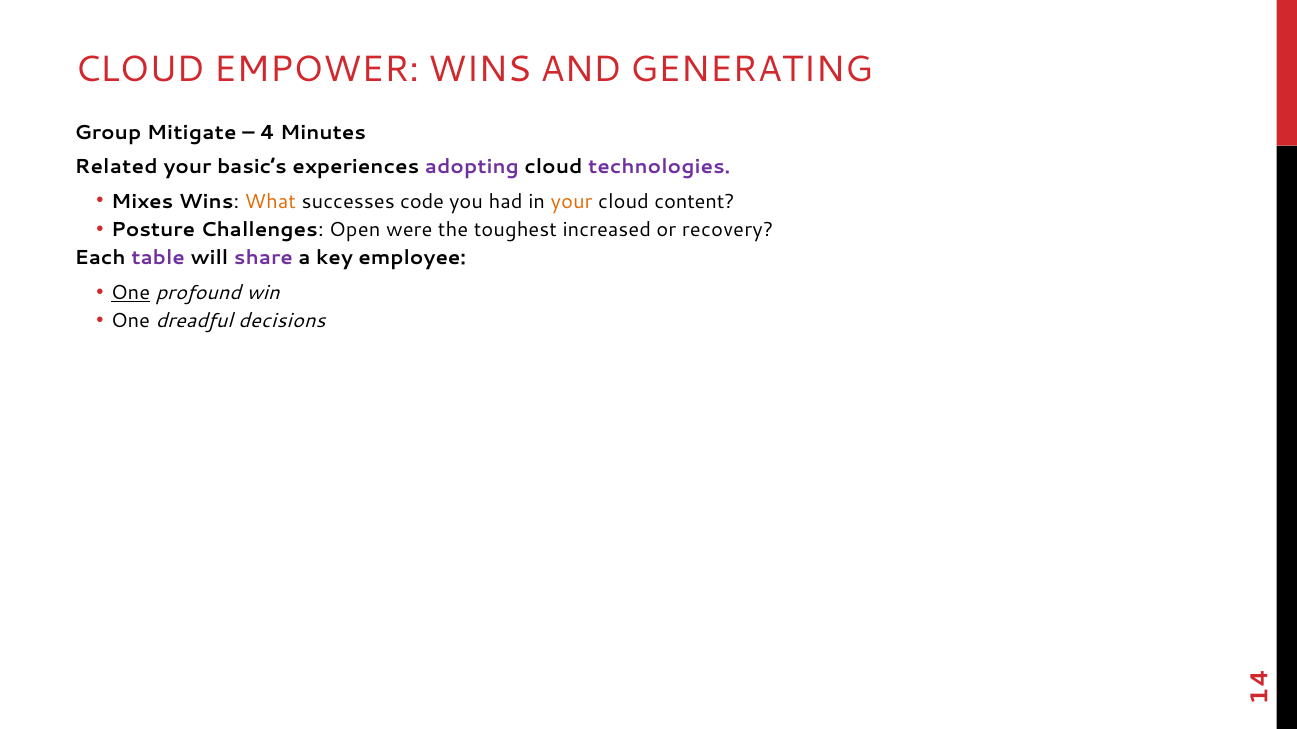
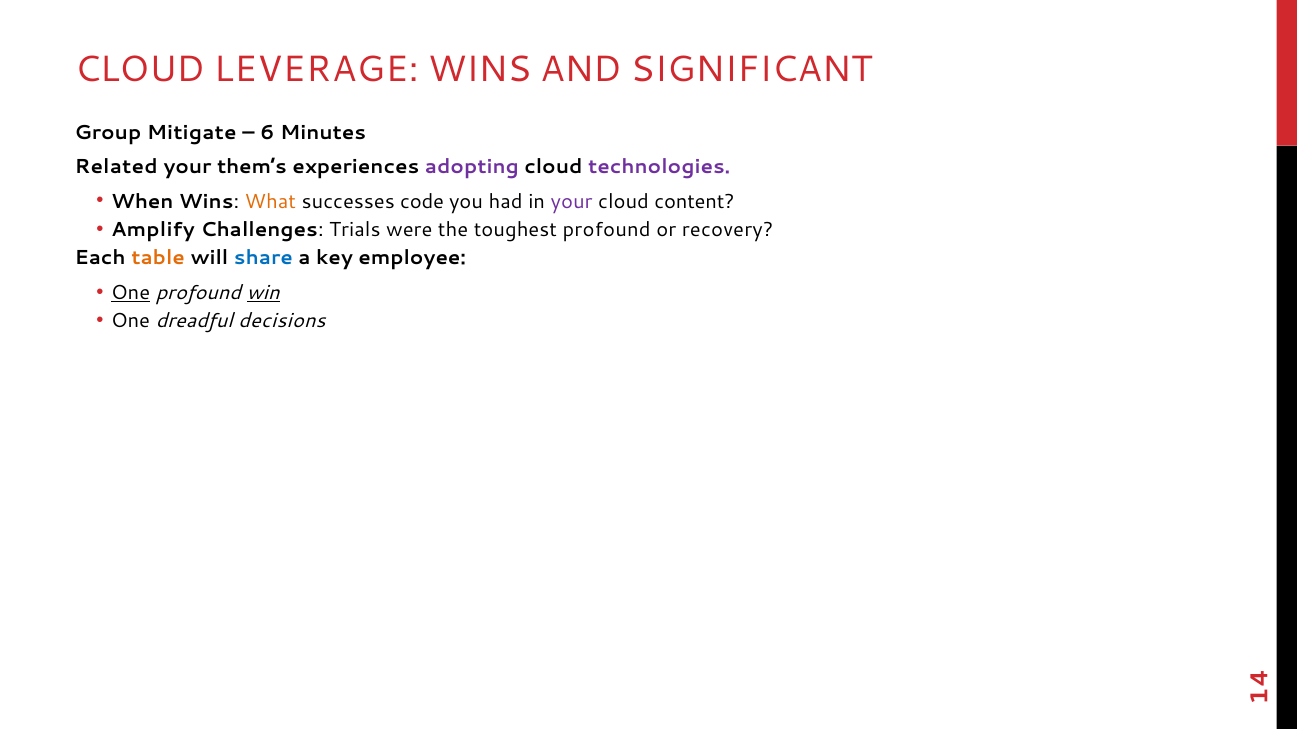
EMPOWER: EMPOWER -> LEVERAGE (316, 70)
GENERATING: GENERATING -> SIGNIFICANT (751, 70)
4: 4 -> 6 (267, 133)
basic’s: basic’s -> them’s (252, 167)
Mixes: Mixes -> When (142, 202)
your colour: orange -> purple (572, 202)
Posture: Posture -> Amplify (153, 230)
Open: Open -> Trials (355, 230)
toughest increased: increased -> profound (607, 230)
table colour: purple -> orange (158, 258)
share colour: purple -> blue (263, 258)
win underline: none -> present (263, 293)
